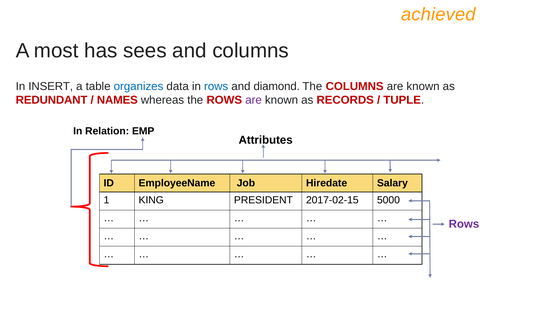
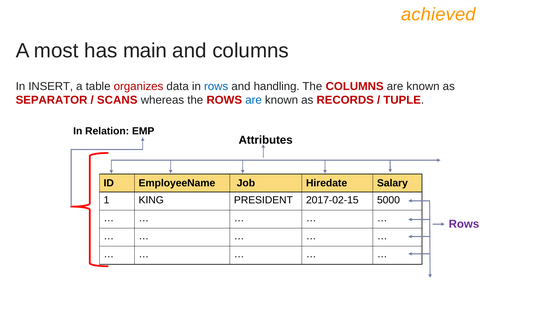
sees: sees -> main (145, 51)
organizes colour: blue -> red (139, 86)
diamond: diamond -> handling (277, 86)
REDUNDANT: REDUNDANT -> SEPARATOR (52, 100)
NAMES: NAMES -> SCANS (117, 100)
are colour: purple -> blue (254, 100)
